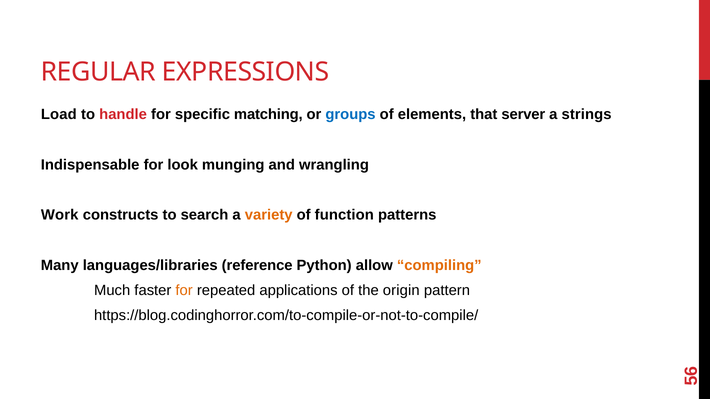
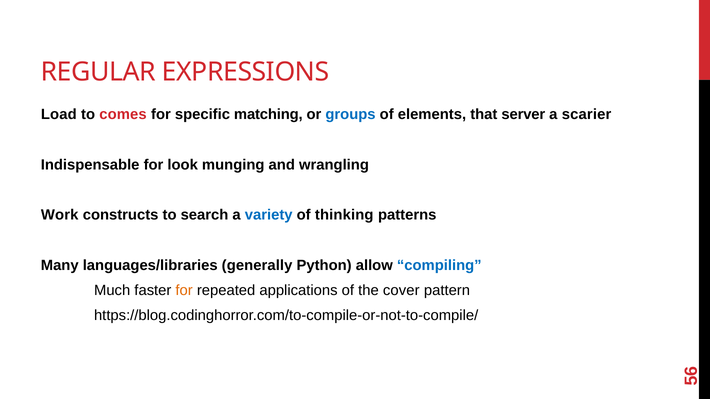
handle: handle -> comes (123, 115)
strings: strings -> scarier (587, 115)
variety colour: orange -> blue (269, 215)
function: function -> thinking (344, 215)
reference: reference -> generally (257, 266)
compiling colour: orange -> blue (439, 266)
origin: origin -> cover (401, 291)
